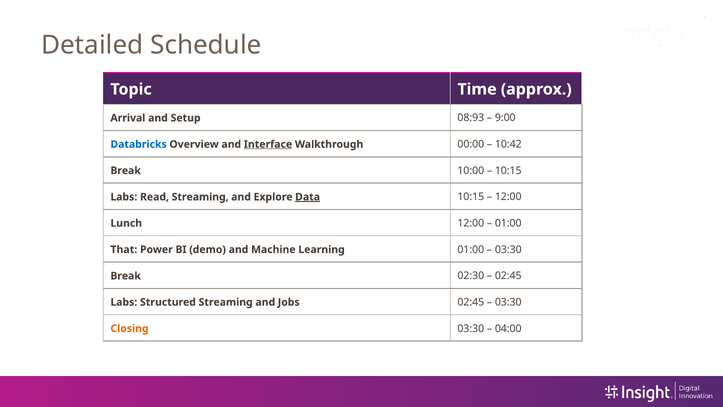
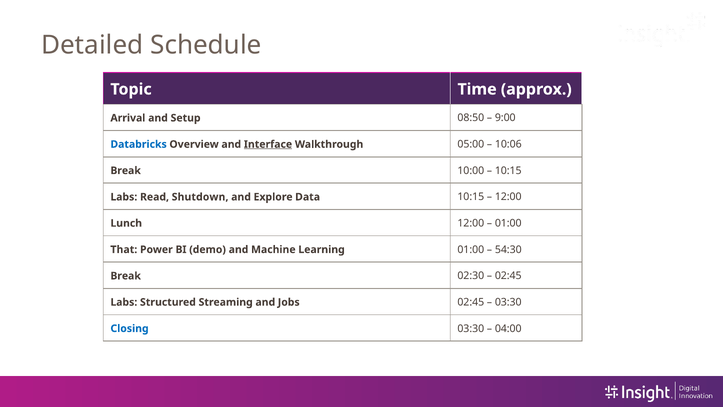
08:93: 08:93 -> 08:50 (471, 118)
00:00: 00:00 -> 05:00 (471, 144)
10:42: 10:42 -> 10:06 (508, 144)
Read Streaming: Streaming -> Shutdown (200, 197)
Data underline: present -> none (308, 197)
03:30: 03:30 -> 54:30 (508, 249)
Closing colour: orange -> blue (130, 328)
